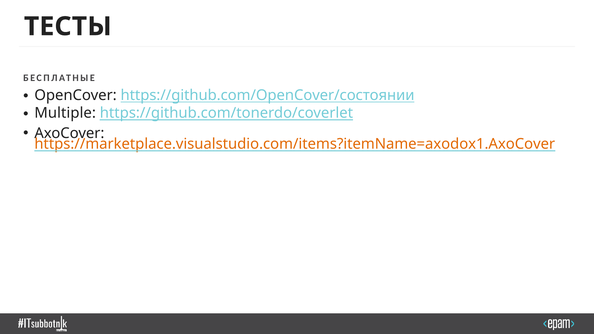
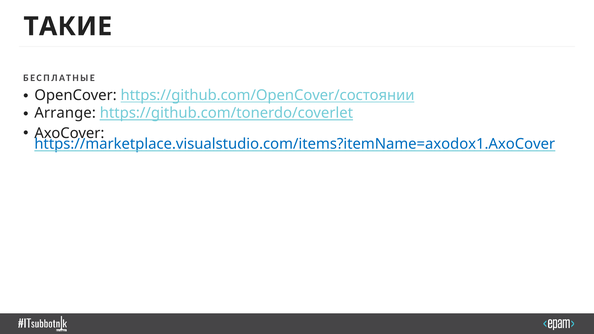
ТЕСТЫ: ТЕСТЫ -> ТАКИЕ (68, 26)
Multiple: Multiple -> Arrange (65, 113)
https://marketplace.visualstudio.com/items?itemName=axodox1.AxoCover colour: orange -> blue (295, 144)
